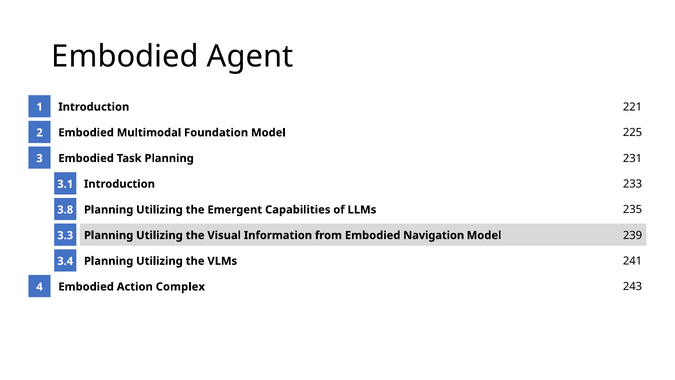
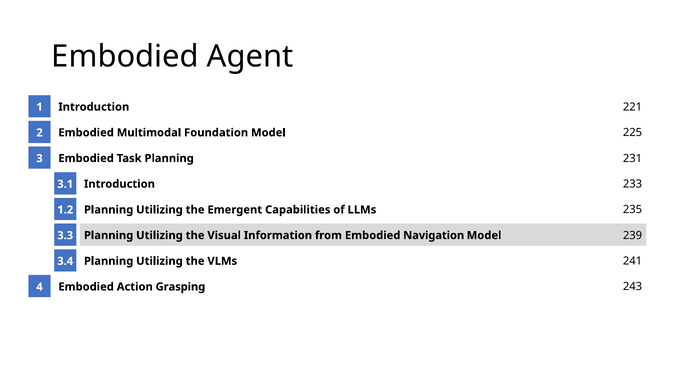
3.8: 3.8 -> 1.2 (65, 210)
Complex: Complex -> Grasping (180, 287)
